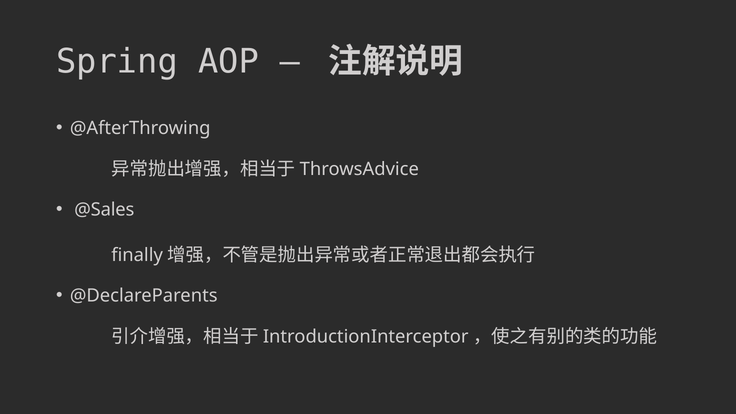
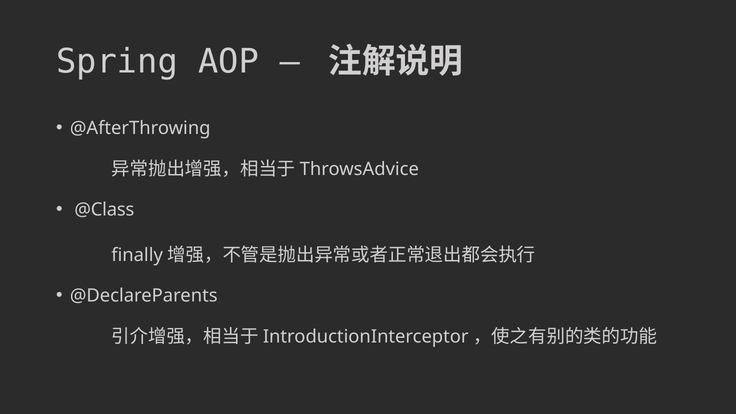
@Sales: @Sales -> @Class (104, 210)
